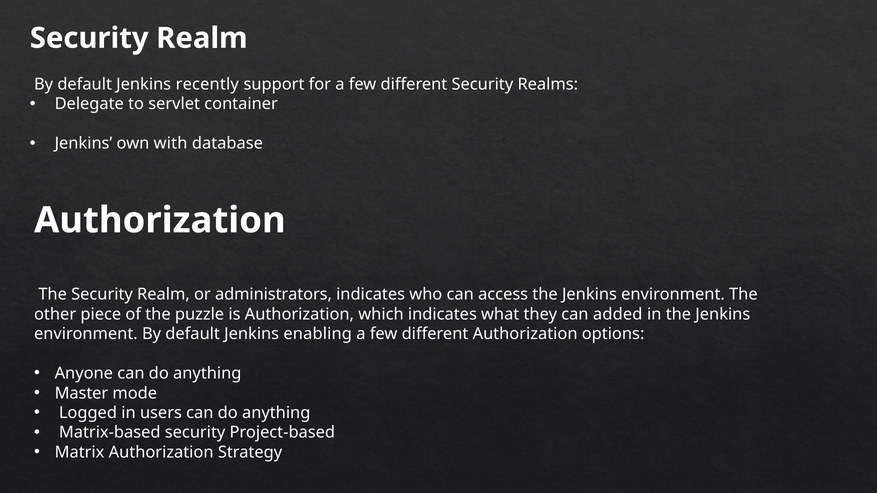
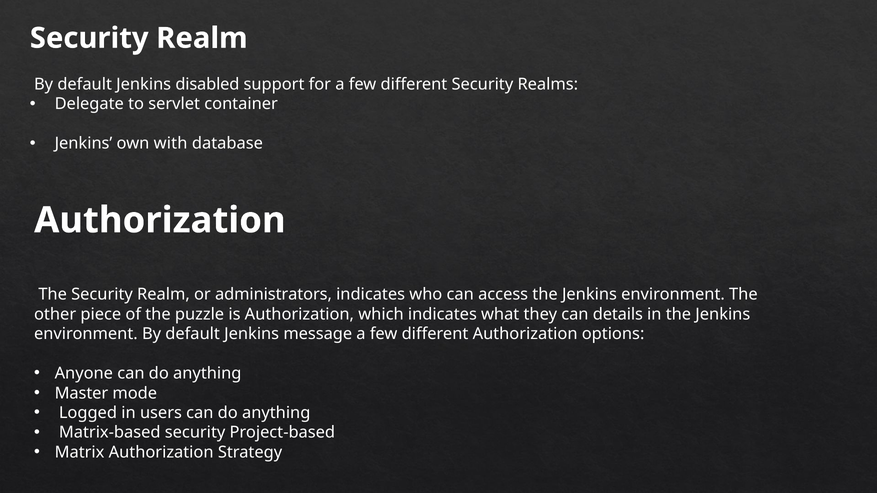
recently: recently -> disabled (207, 84)
added: added -> details (618, 314)
enabling: enabling -> message (318, 334)
